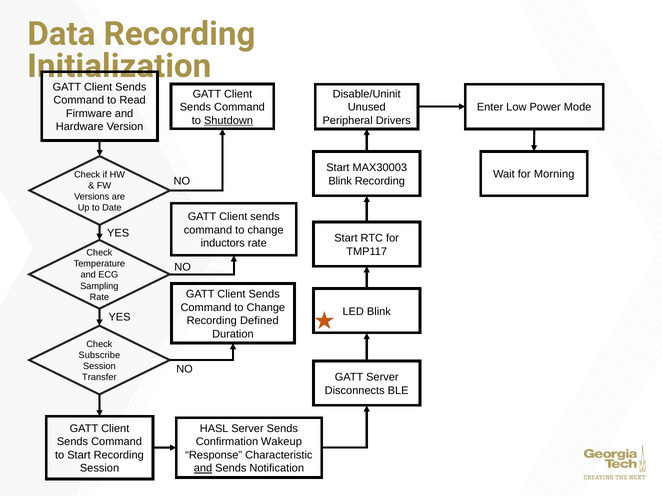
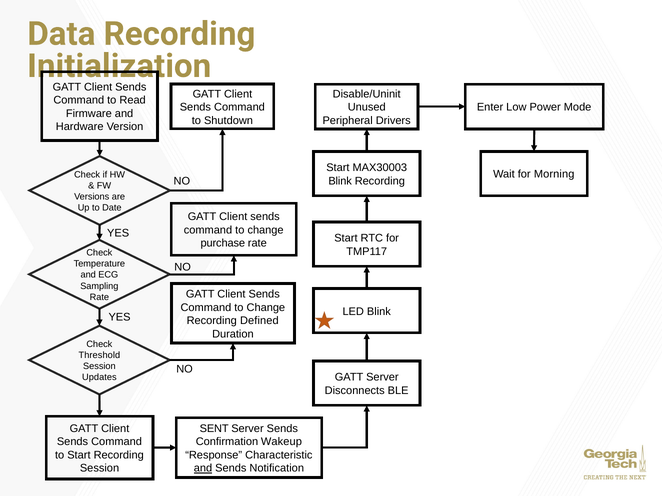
Shutdown underline: present -> none (229, 121)
inductors: inductors -> purchase (223, 243)
Subscribe: Subscribe -> Threshold (99, 356)
Transfer: Transfer -> Updates (99, 378)
HASL: HASL -> SENT (214, 429)
